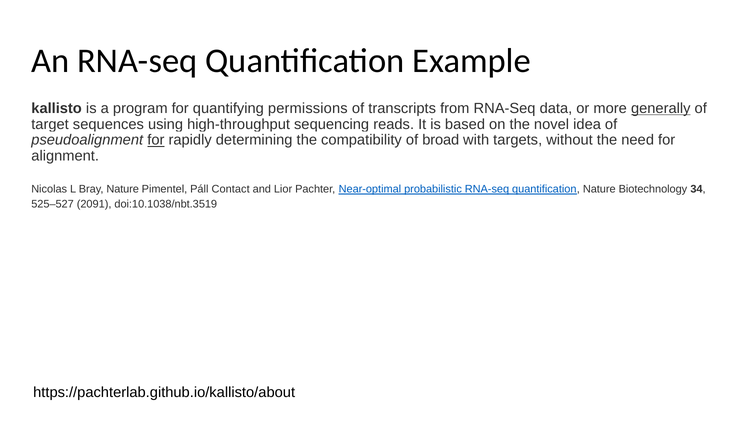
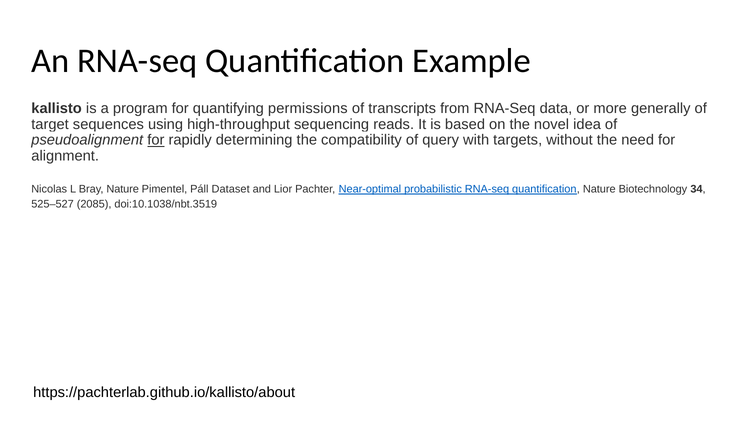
generally underline: present -> none (661, 108)
broad: broad -> query (441, 140)
Contact: Contact -> Dataset (231, 189)
2091: 2091 -> 2085 (94, 204)
